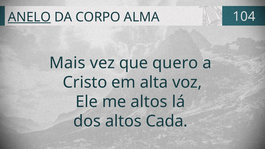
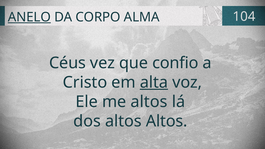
Mais: Mais -> Céus (67, 63)
quero: quero -> confio (175, 63)
alta underline: none -> present (154, 82)
altos Cada: Cada -> Altos (167, 121)
